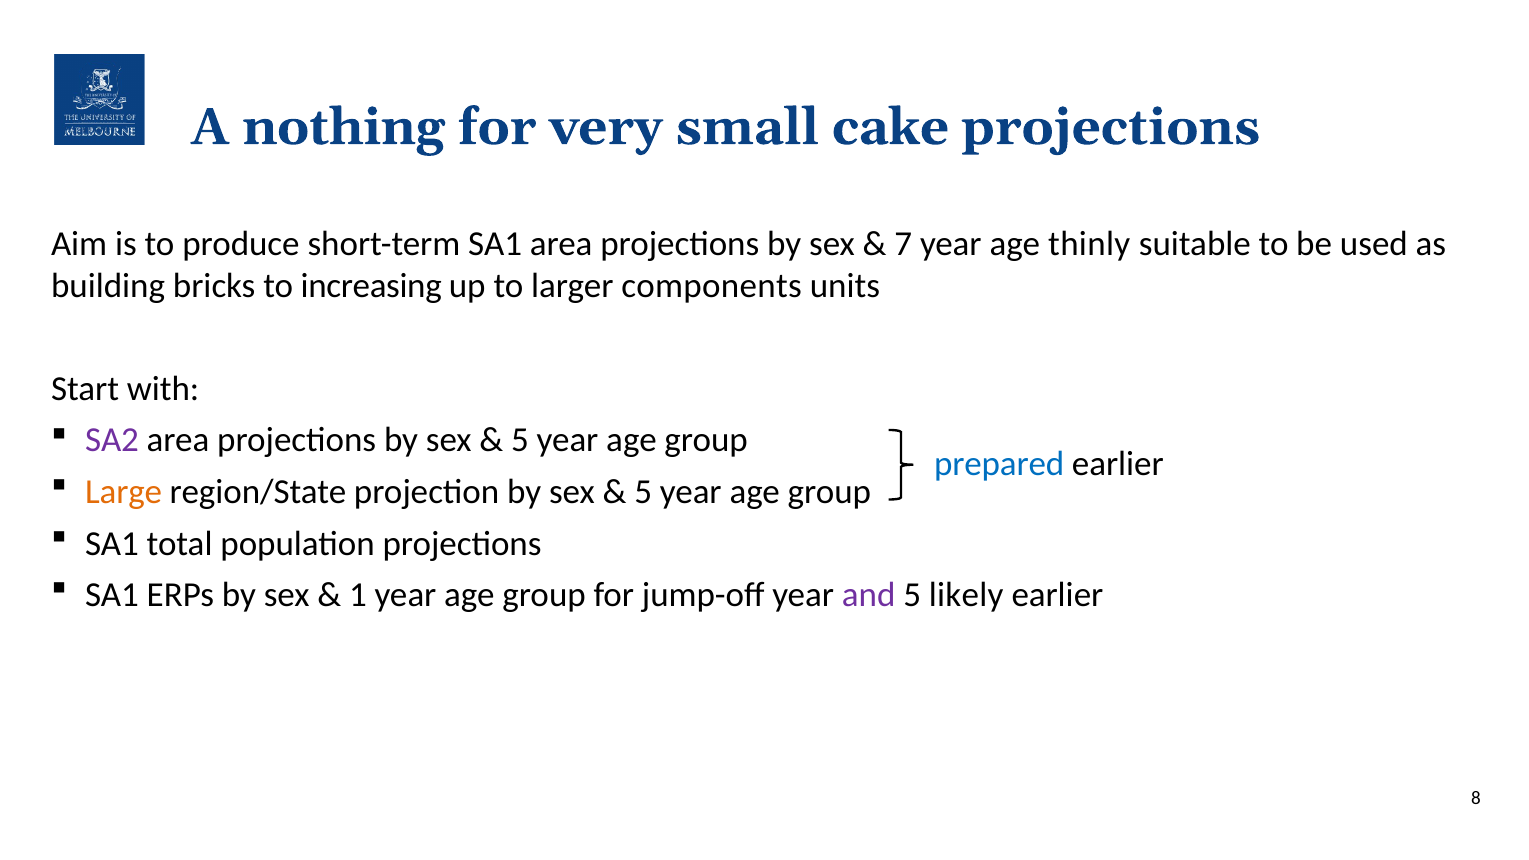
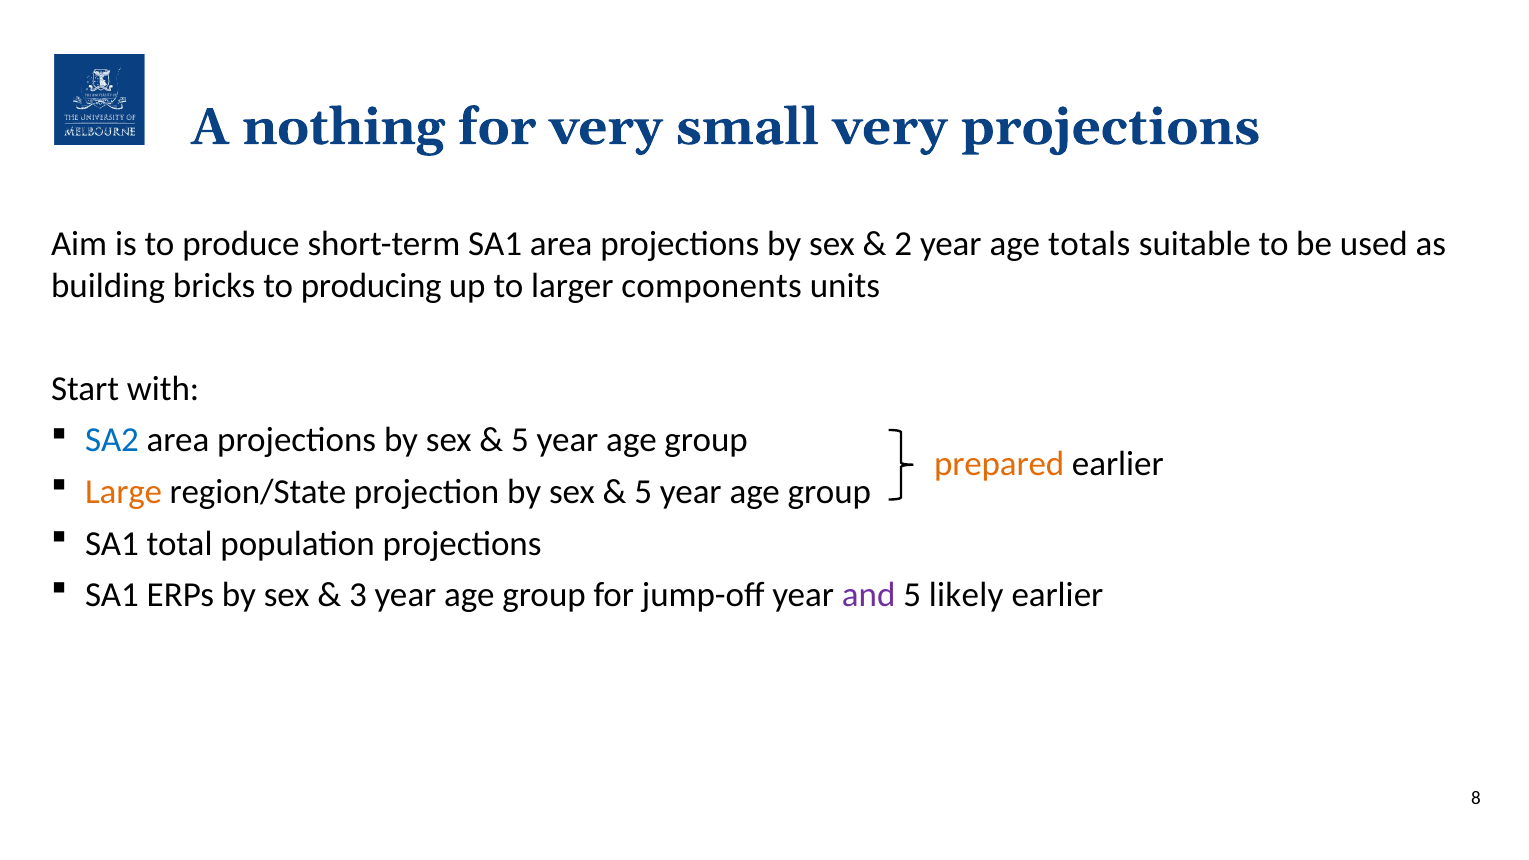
small cake: cake -> very (890, 127)
7: 7 -> 2 (903, 244)
thinly: thinly -> totals (1089, 244)
increasing: increasing -> producing (371, 286)
SA2 colour: purple -> blue (112, 440)
prepared colour: blue -> orange (999, 464)
1: 1 -> 3 (358, 595)
